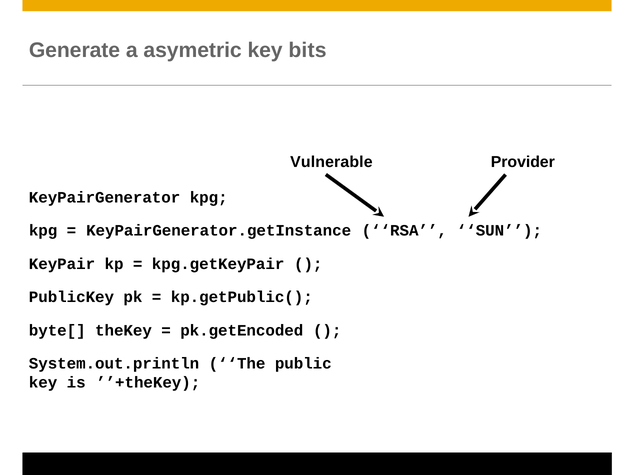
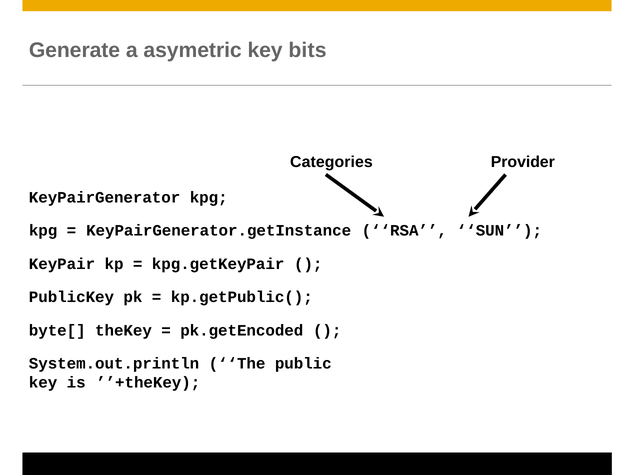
Vulnerable: Vulnerable -> Categories (331, 162)
